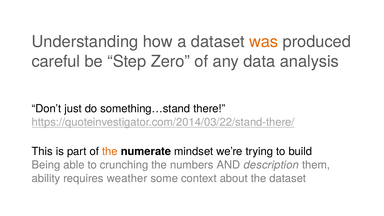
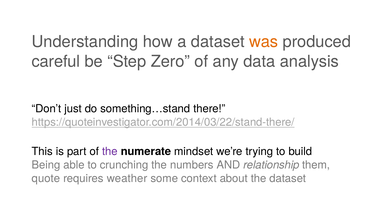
the colour: orange -> purple (110, 152)
description: description -> relationship (271, 165)
ability: ability -> quote (46, 178)
